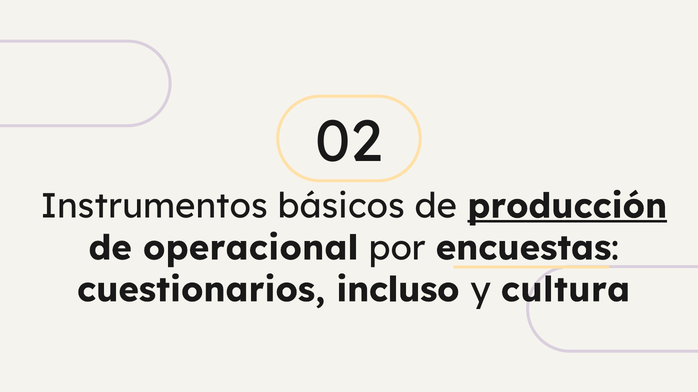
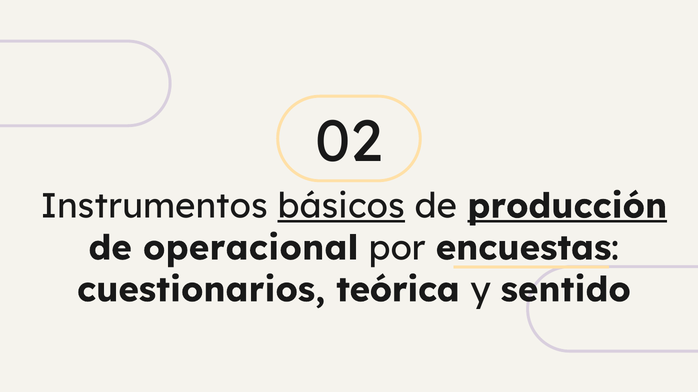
básicos underline: none -> present (341, 207)
incluso: incluso -> teórica (398, 290)
cultura: cultura -> sentido (566, 290)
